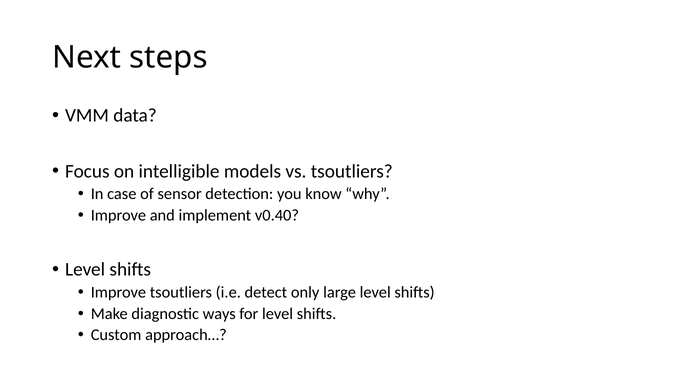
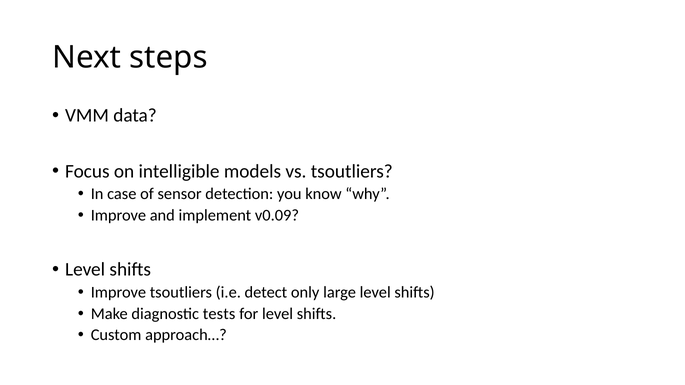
v0.40: v0.40 -> v0.09 (277, 215)
ways: ways -> tests (219, 314)
